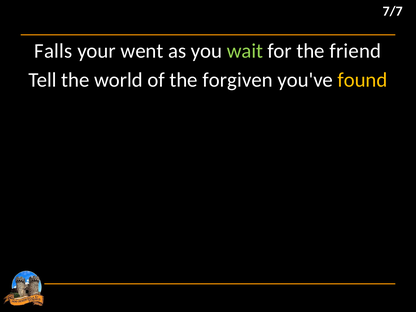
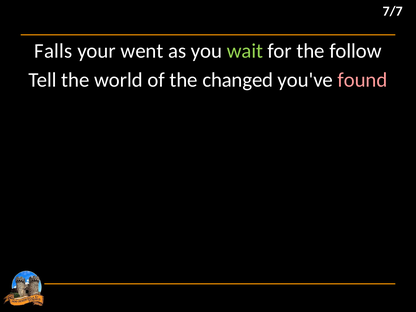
friend: friend -> follow (356, 51)
forgiven: forgiven -> changed (238, 80)
found colour: yellow -> pink (362, 80)
